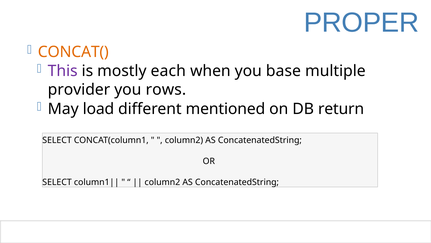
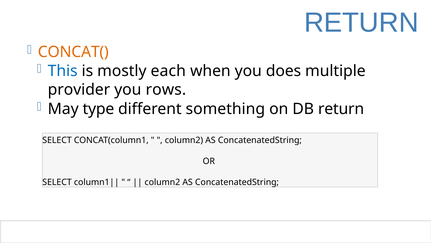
PROPER: PROPER -> RETURN (361, 23)
This colour: purple -> blue (63, 71)
base: base -> does (284, 71)
load: load -> type (98, 109)
mentioned: mentioned -> something (225, 109)
